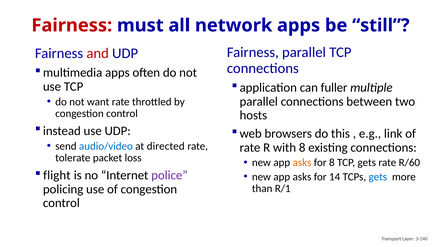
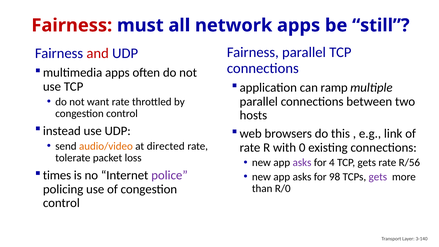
fuller: fuller -> ramp (334, 88)
audio/video colour: blue -> orange (106, 146)
with 8: 8 -> 0 (302, 147)
asks colour: orange -> purple (302, 163)
for 8: 8 -> 4 (332, 163)
R/60: R/60 -> R/56 (409, 163)
flight: flight -> times (57, 175)
14: 14 -> 98 (335, 177)
gets colour: blue -> purple (378, 177)
R/1: R/1 -> R/0 (283, 189)
